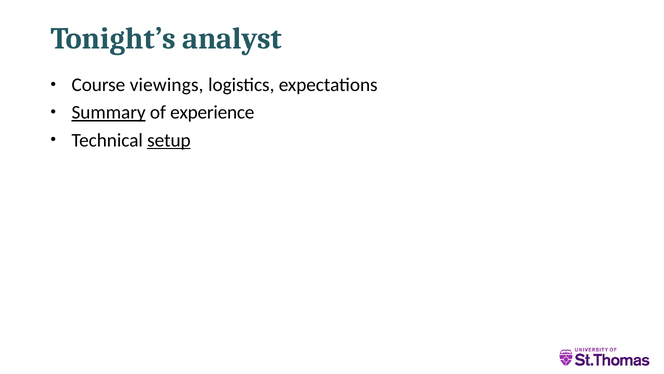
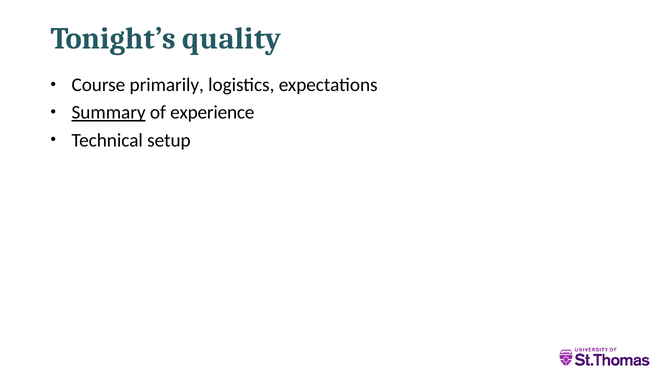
analyst: analyst -> quality (232, 39)
viewings: viewings -> primarily (167, 85)
setup underline: present -> none (169, 140)
